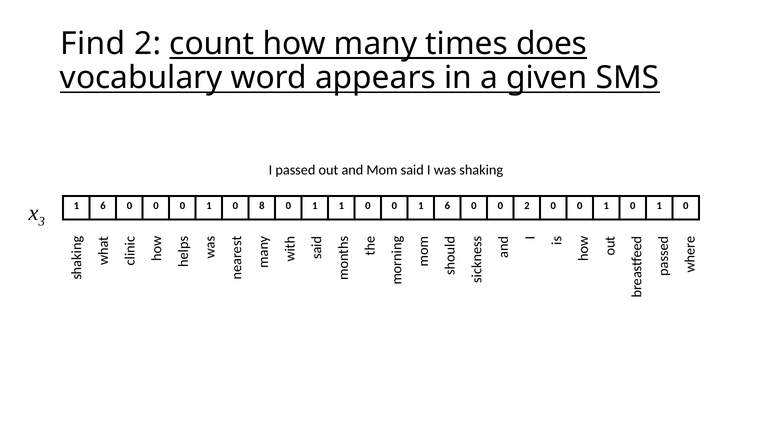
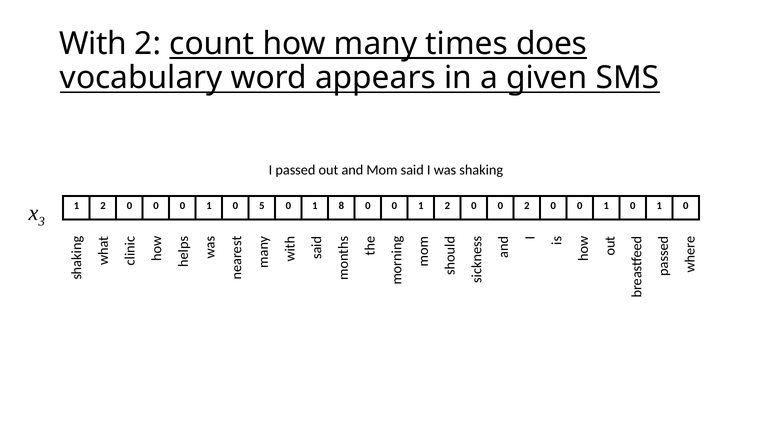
Find: Find -> With (93, 44)
6: 6 -> 2 (103, 205)
8: 8 -> 5 (262, 205)
1 1: 1 -> 8 (341, 205)
0 1 6: 6 -> 2 (447, 205)
